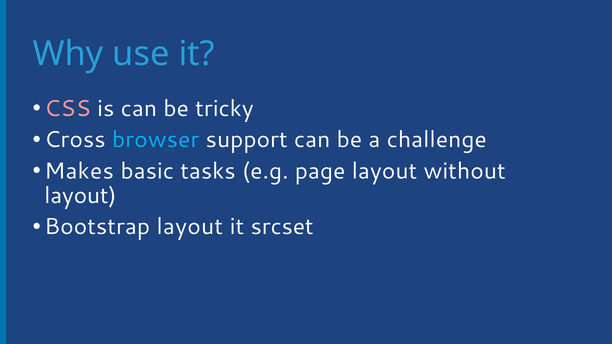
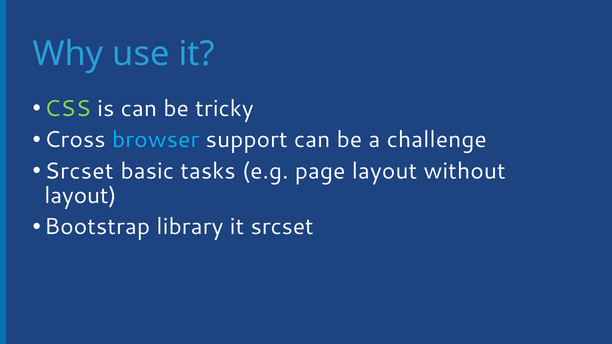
CSS colour: pink -> light green (68, 109)
Makes: Makes -> Srcset (79, 171)
Bootstrap layout: layout -> library (190, 227)
